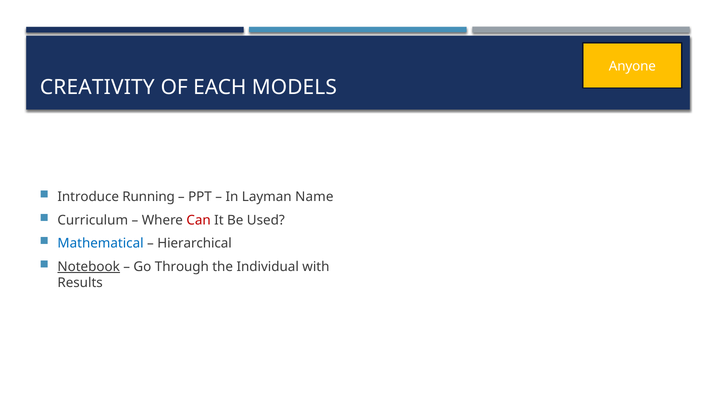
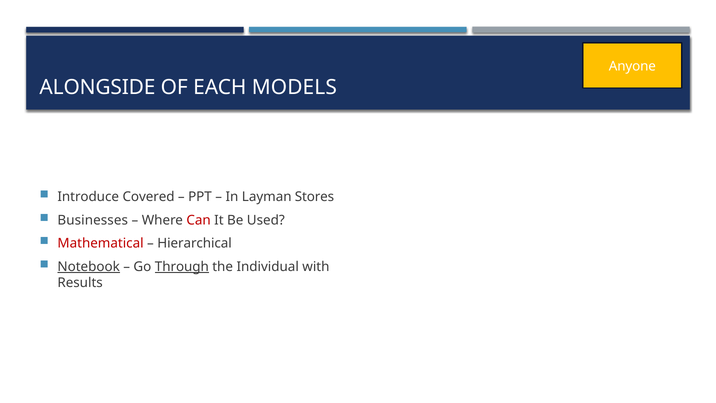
CREATIVITY: CREATIVITY -> ALONGSIDE (97, 87)
Running: Running -> Covered (149, 197)
Name: Name -> Stores (314, 197)
Curriculum: Curriculum -> Businesses (93, 220)
Mathematical colour: blue -> red (101, 243)
Through underline: none -> present (182, 267)
